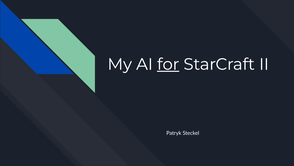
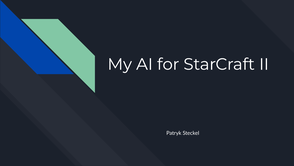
for underline: present -> none (168, 64)
